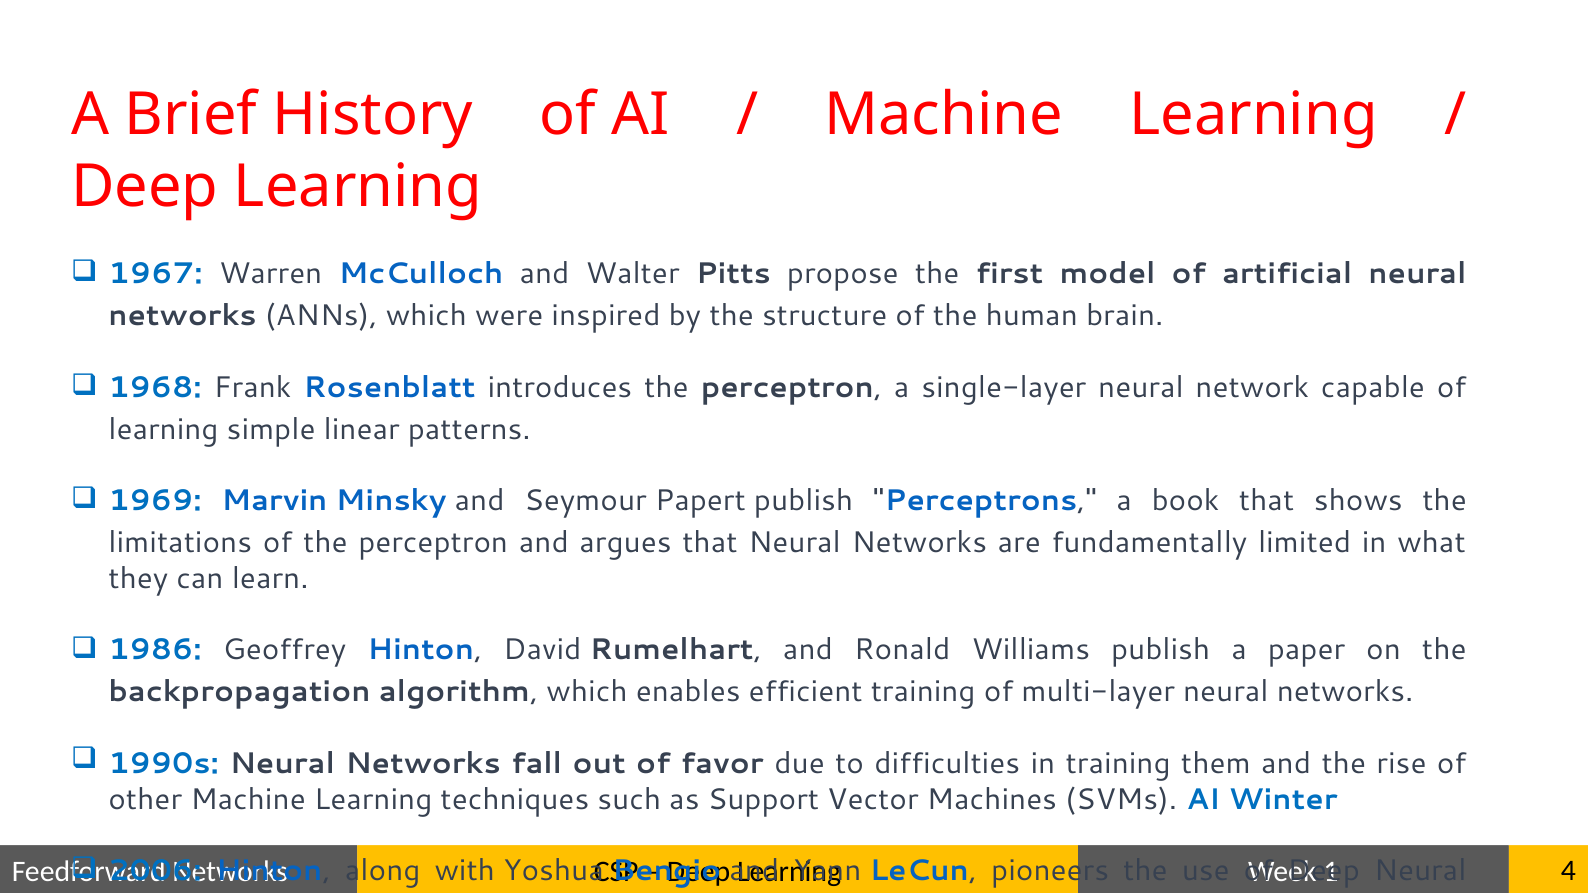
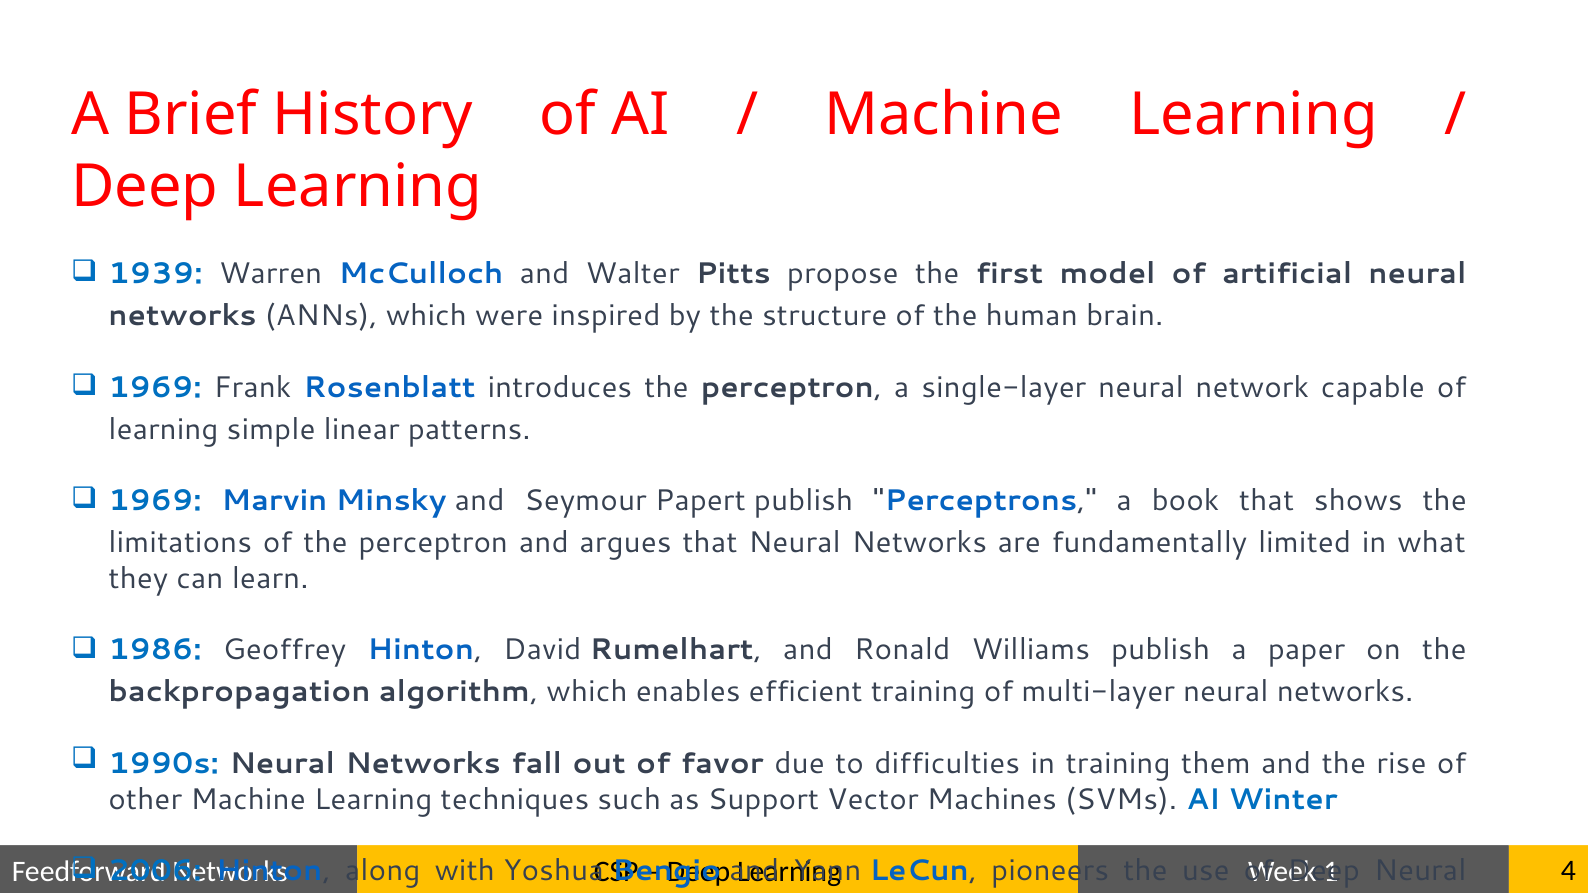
1967: 1967 -> 1939 (156, 274)
1968: 1968 -> 1969 (155, 387)
